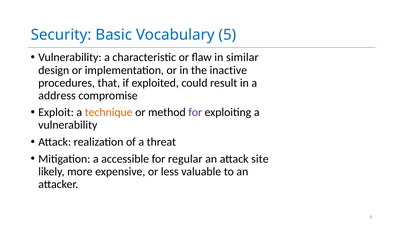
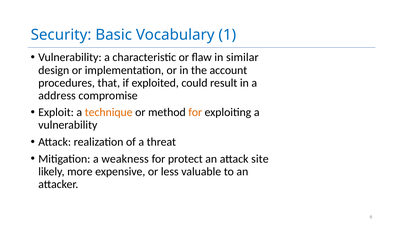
5: 5 -> 1 (227, 35)
inactive: inactive -> account (228, 70)
for colour: purple -> orange (195, 112)
accessible: accessible -> weakness (125, 159)
regular: regular -> protect (185, 159)
